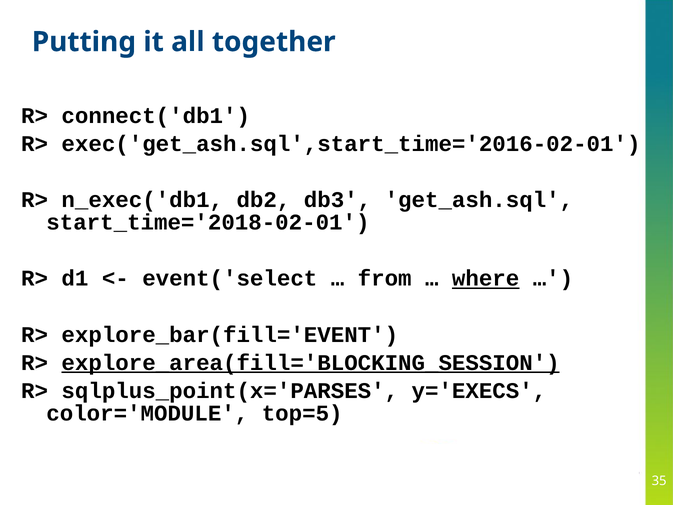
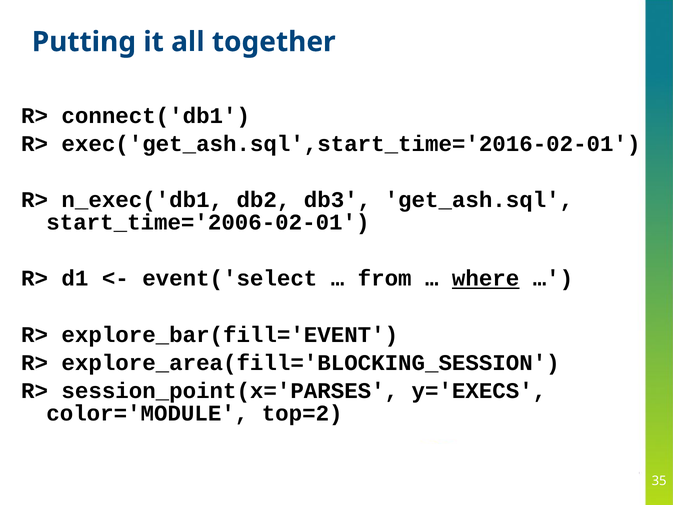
start_time='2018-02-01: start_time='2018-02-01 -> start_time='2006-02-01 (208, 222)
explore_area(fill='BLOCKING_SESSION underline: present -> none (311, 363)
sqlplus_point(x='PARSES: sqlplus_point(x='PARSES -> session_point(x='PARSES (230, 391)
top=5: top=5 -> top=2 (302, 413)
